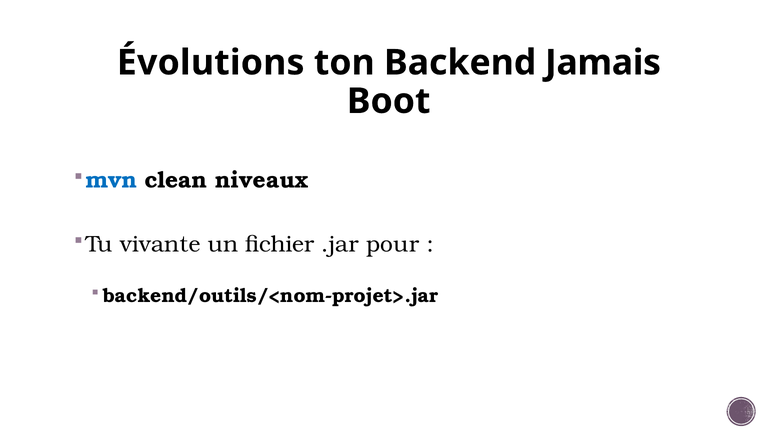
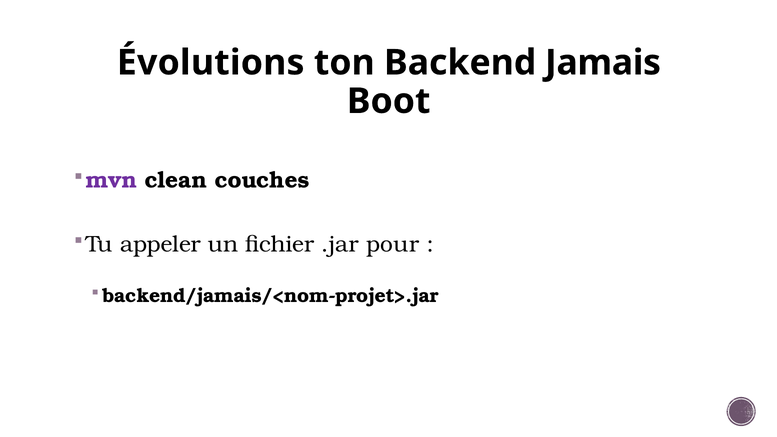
mvn colour: blue -> purple (111, 180)
niveaux: niveaux -> couches (262, 180)
vivante: vivante -> appeler (160, 244)
backend/outils/<nom-projet>.jar: backend/outils/<nom-projet>.jar -> backend/jamais/<nom-projet>.jar (271, 296)
